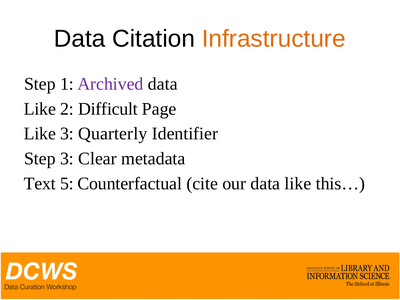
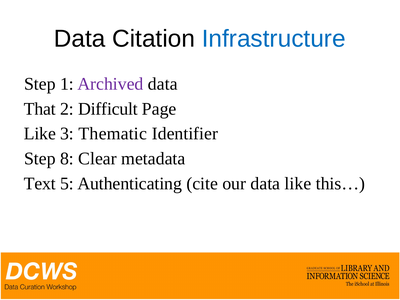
Infrastructure colour: orange -> blue (274, 39)
Like: Like -> That (40, 109)
Quarterly: Quarterly -> Thematic (113, 134)
Step 3: 3 -> 8 (67, 159)
Counterfactual: Counterfactual -> Authenticating (130, 184)
